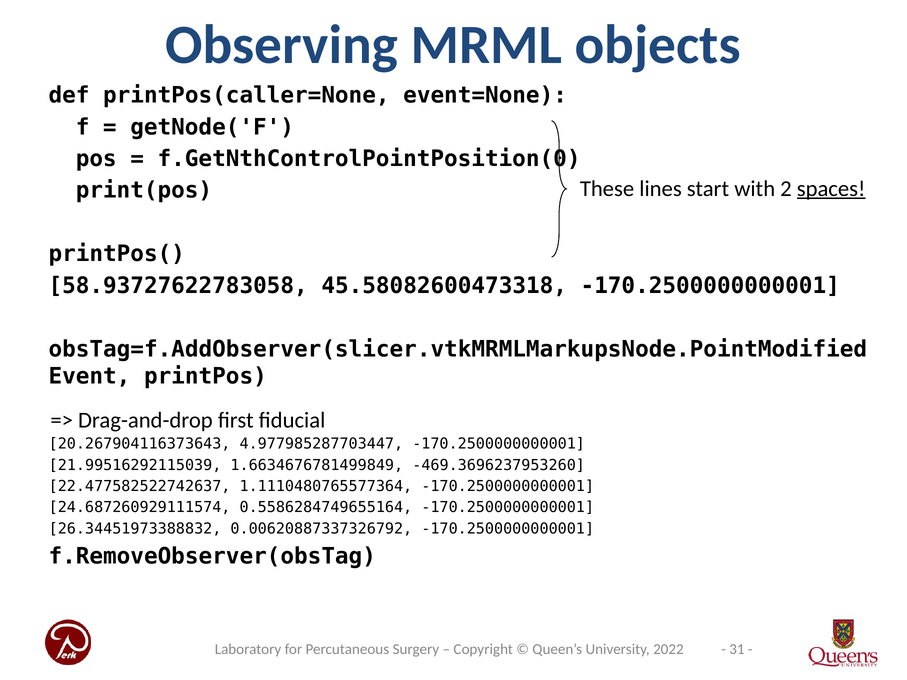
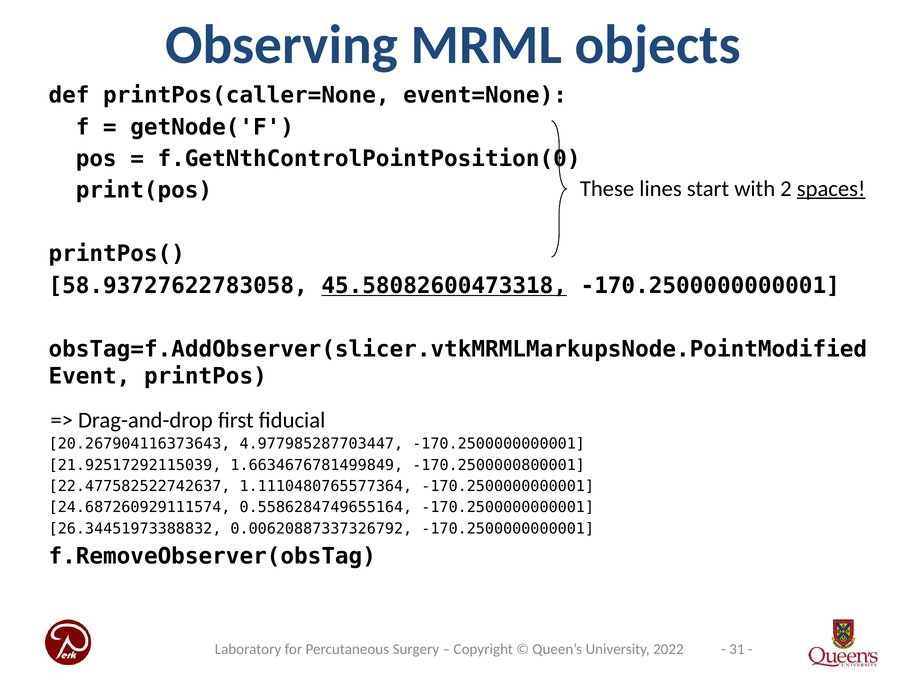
45.58082600473318 underline: none -> present (444, 286)
21.99516292115039: 21.99516292115039 -> 21.92517292115039 (135, 465)
-469.3696237953260: -469.3696237953260 -> -170.2500000800001 (499, 465)
